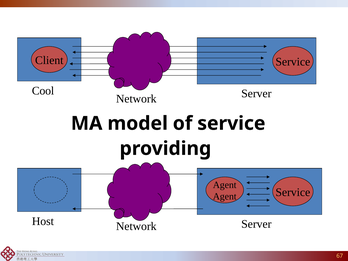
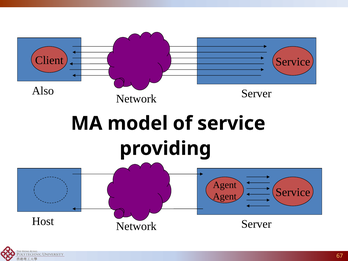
Cool: Cool -> Also (43, 91)
